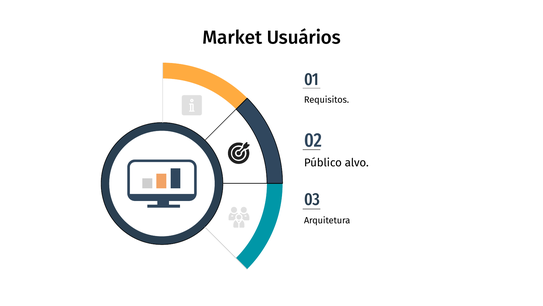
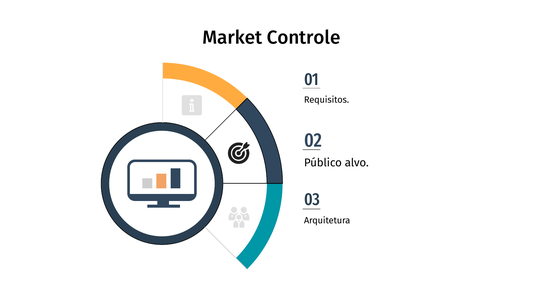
Usuários: Usuários -> Controle (304, 38)
